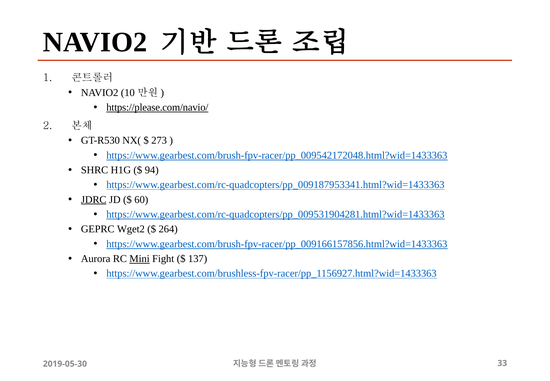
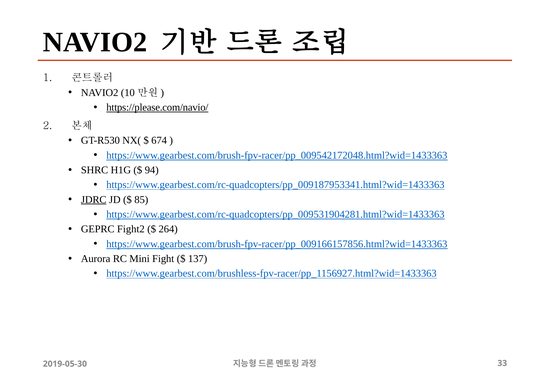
273: 273 -> 674 (159, 140)
60: 60 -> 85 (141, 199)
Wget2: Wget2 -> Fight2 (131, 229)
Mini underline: present -> none (140, 259)
